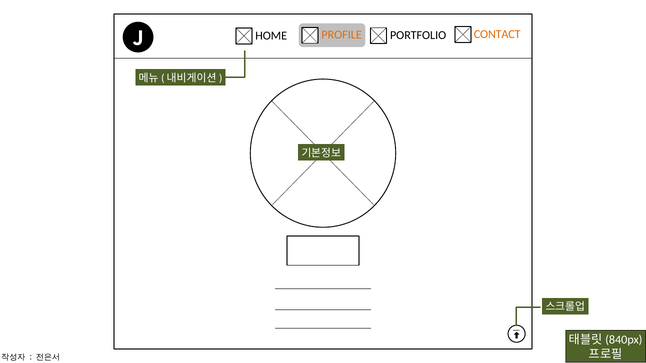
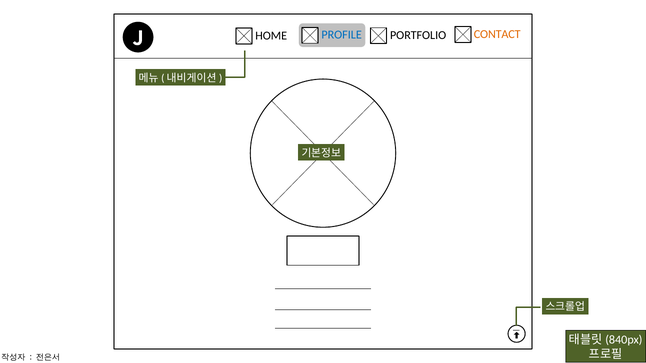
PROFILE colour: orange -> blue (342, 35)
